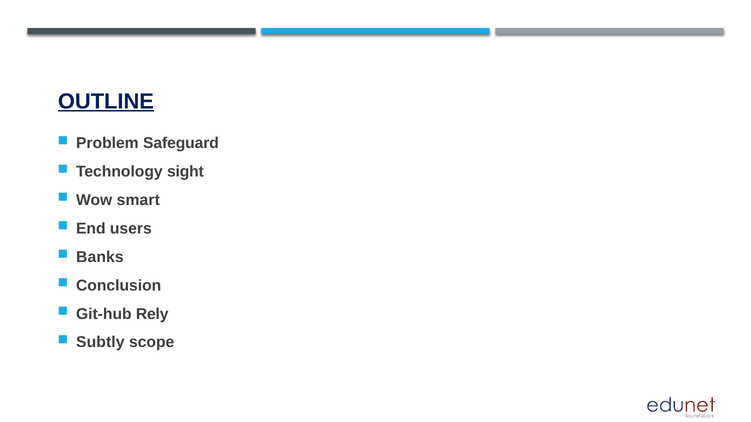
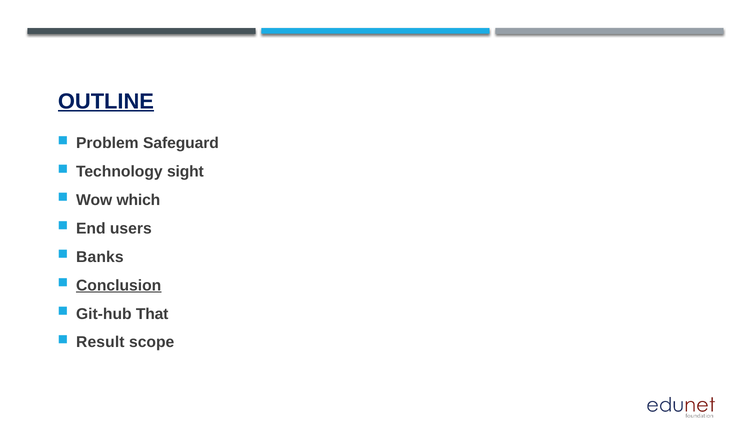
smart: smart -> which (138, 200)
Conclusion underline: none -> present (119, 286)
Rely: Rely -> That (152, 314)
Subtly: Subtly -> Result (100, 343)
